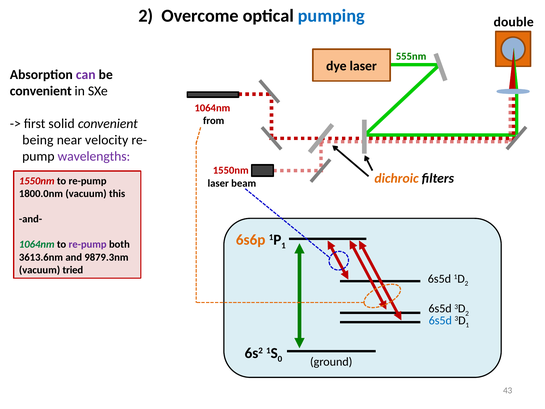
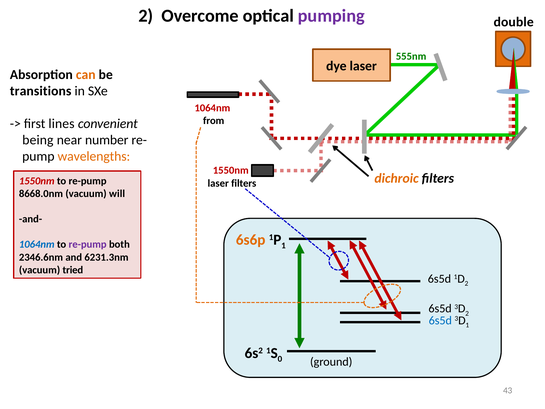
pumping colour: blue -> purple (331, 16)
can colour: purple -> orange (86, 74)
convenient: convenient -> transitions (41, 91)
solid: solid -> lines (62, 124)
velocity: velocity -> number (107, 140)
wavelengths colour: purple -> orange (94, 156)
laser beam: beam -> filters (244, 183)
1800.0nm: 1800.0nm -> 8668.0nm (41, 193)
this: this -> will (117, 193)
1064nm colour: green -> blue (37, 244)
3613.6nm: 3613.6nm -> 2346.6nm (41, 257)
9879.3nm: 9879.3nm -> 6231.3nm (106, 257)
